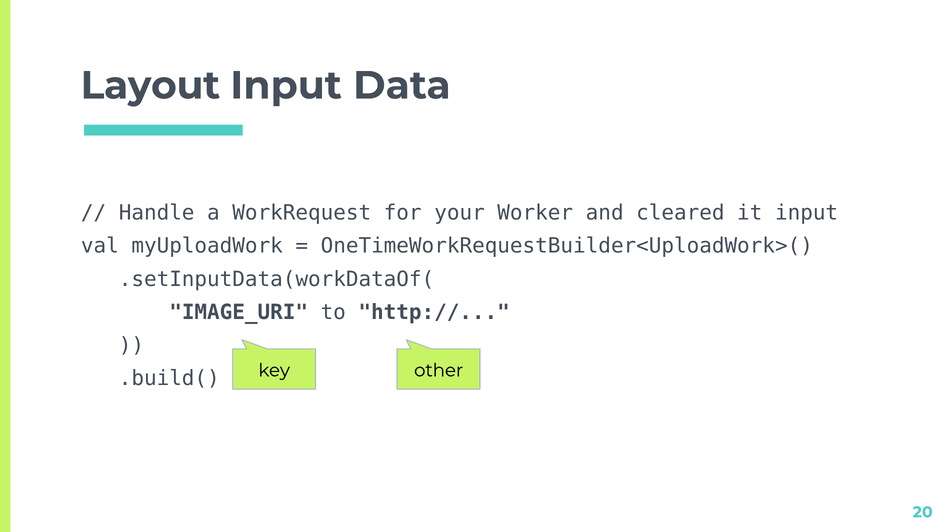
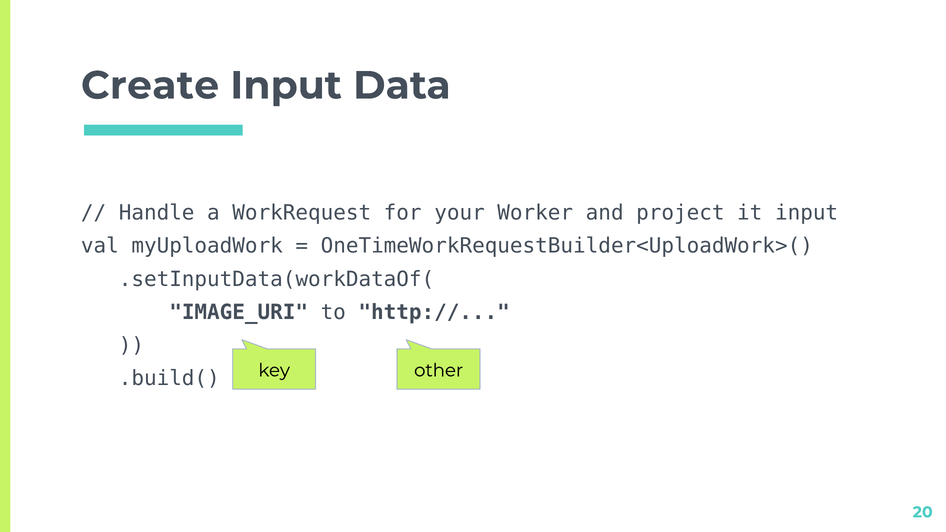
Layout: Layout -> Create (150, 86)
cleared: cleared -> project (680, 213)
